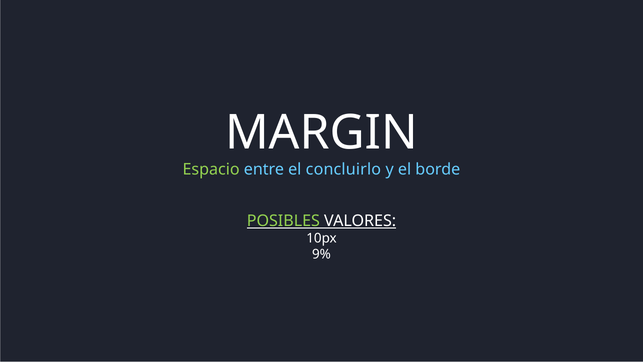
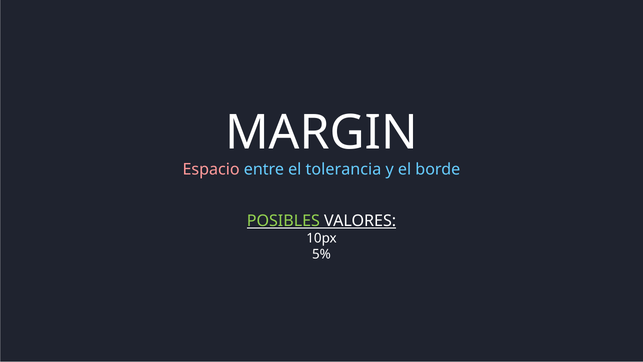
Espacio colour: light green -> pink (211, 169)
concluirlo: concluirlo -> tolerancia (343, 169)
9%: 9% -> 5% (321, 254)
